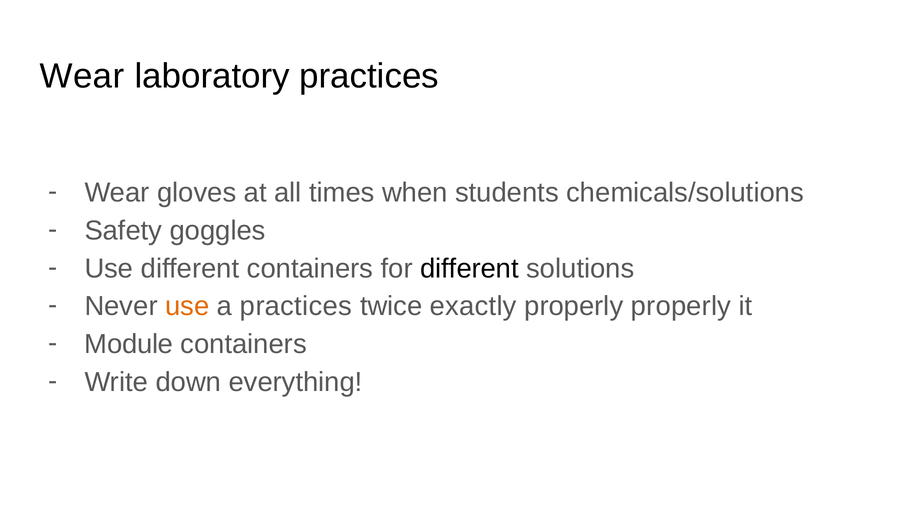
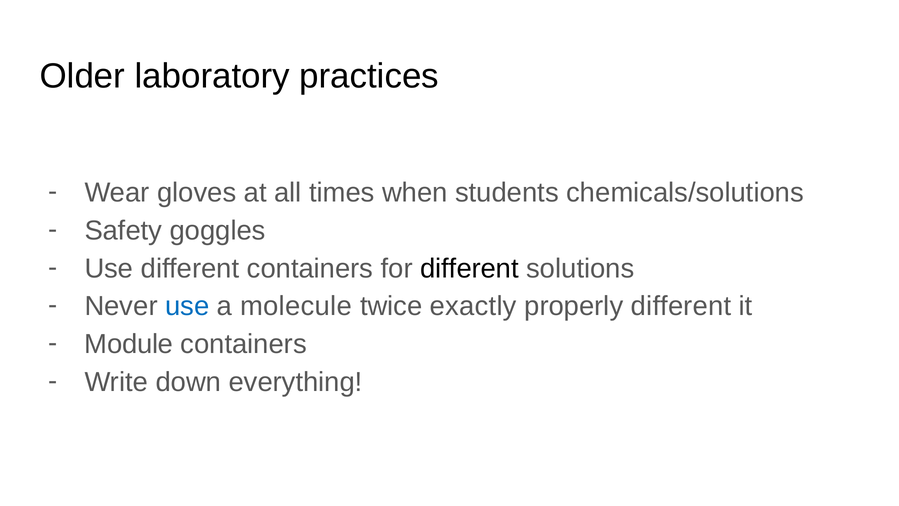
Wear: Wear -> Older (82, 76)
use colour: orange -> blue (187, 306)
a practices: practices -> molecule (296, 306)
properly properly: properly -> different (681, 306)
